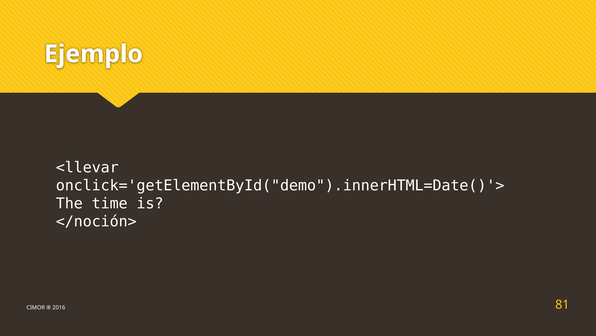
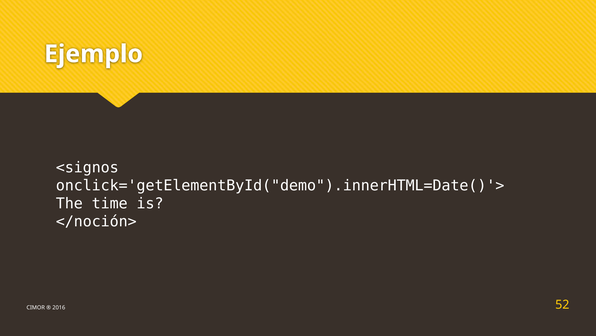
<llevar: <llevar -> <signos (87, 167)
81: 81 -> 52 (562, 304)
